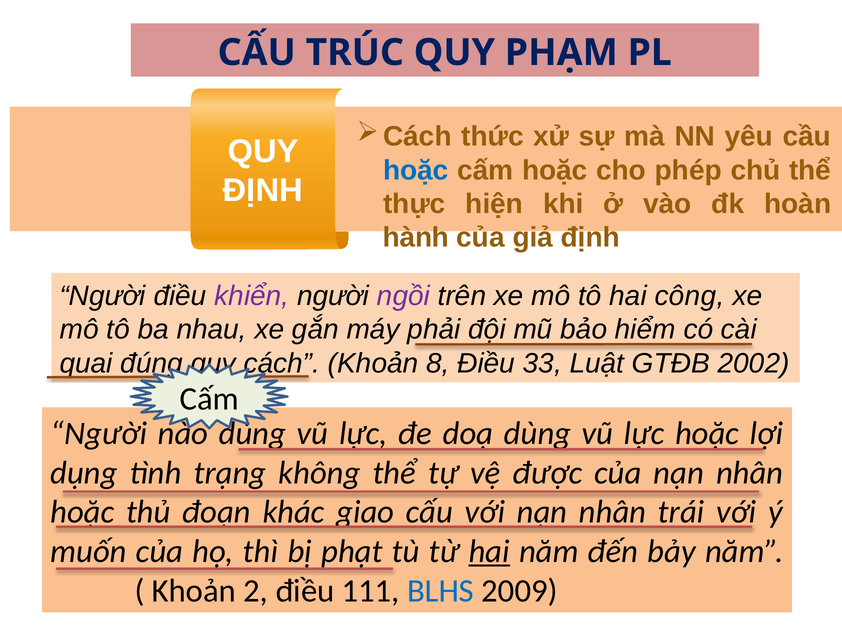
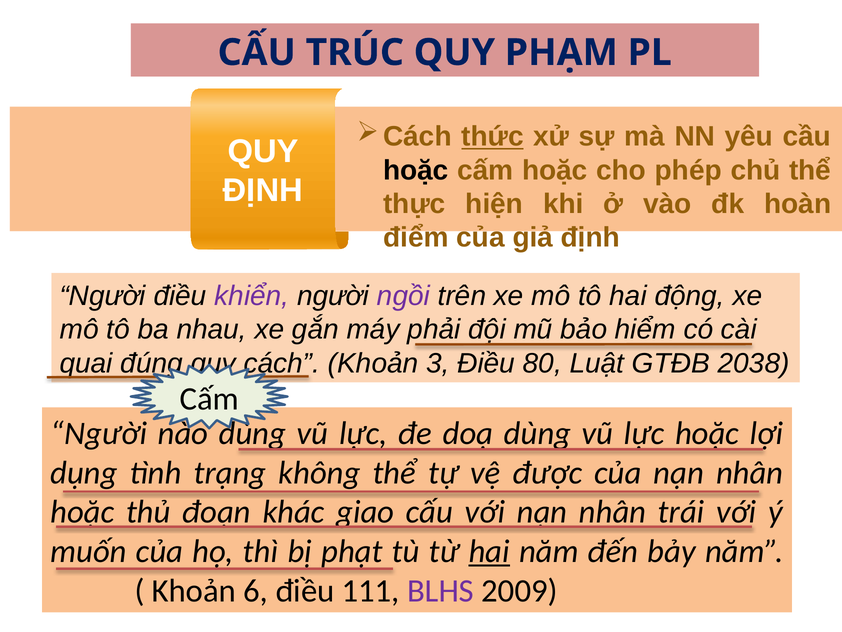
thức underline: none -> present (493, 136)
hoặc colour: blue -> black (416, 170)
hành: hành -> điểm (416, 238)
công: công -> động (690, 296)
8: 8 -> 3 (438, 363)
33: 33 -> 80 (542, 363)
2002: 2002 -> 2038 (754, 363)
2: 2 -> 6 (256, 590)
BLHS colour: blue -> purple (441, 590)
